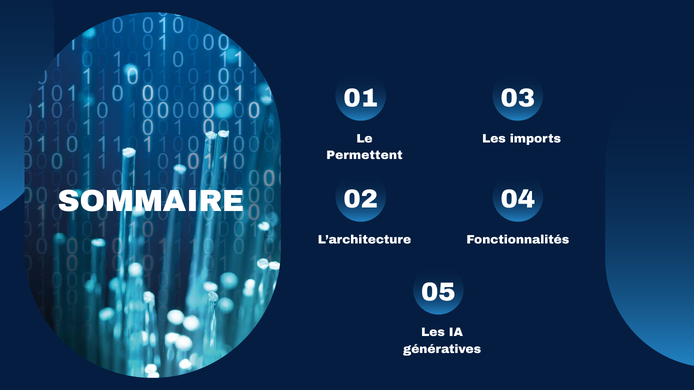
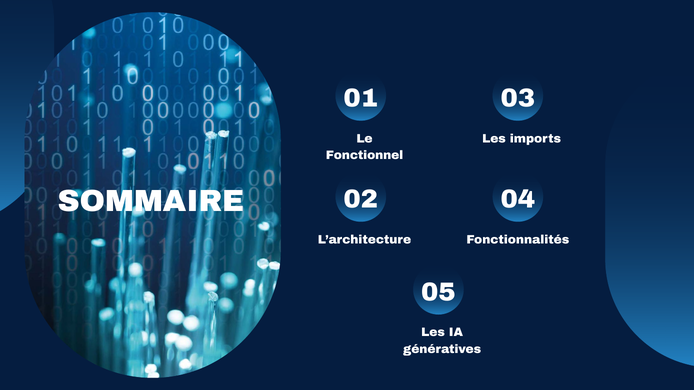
Permettent: Permettent -> Fonctionnel (365, 155)
